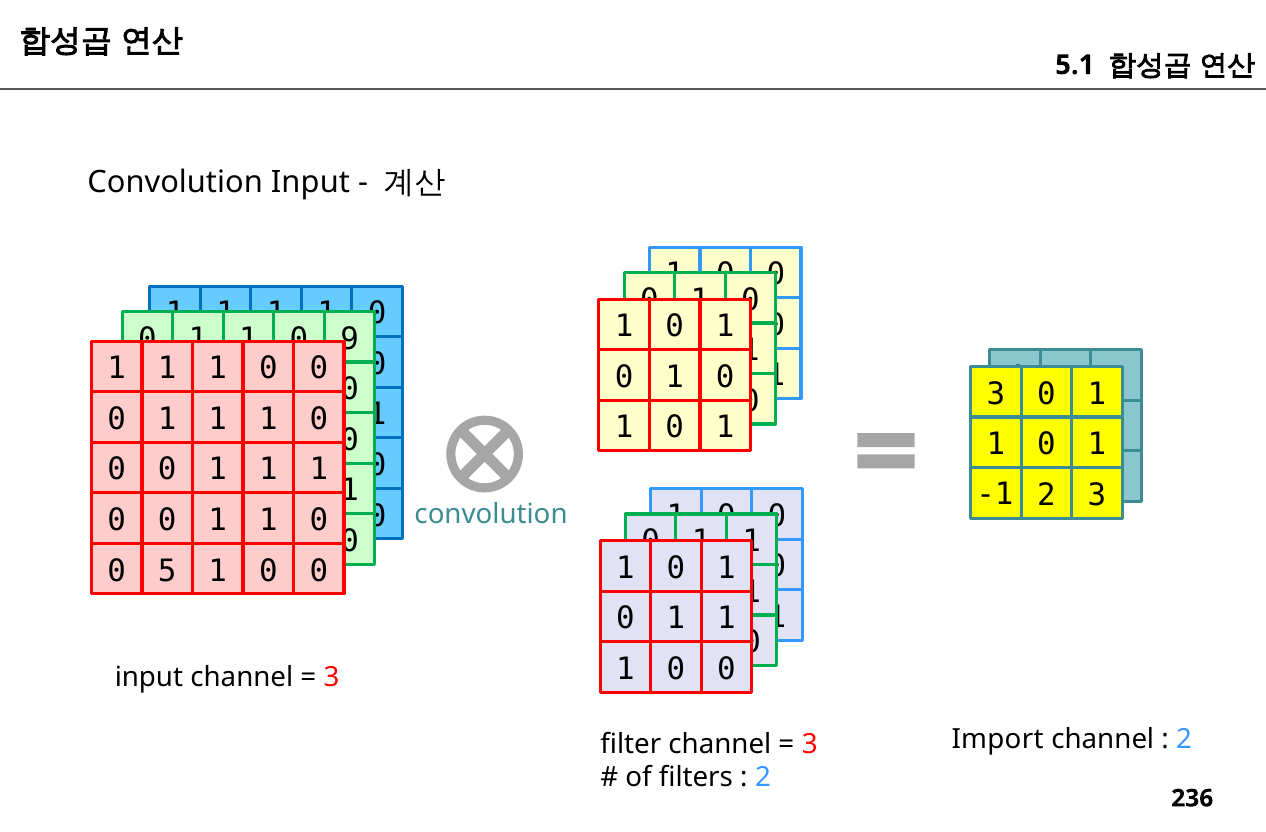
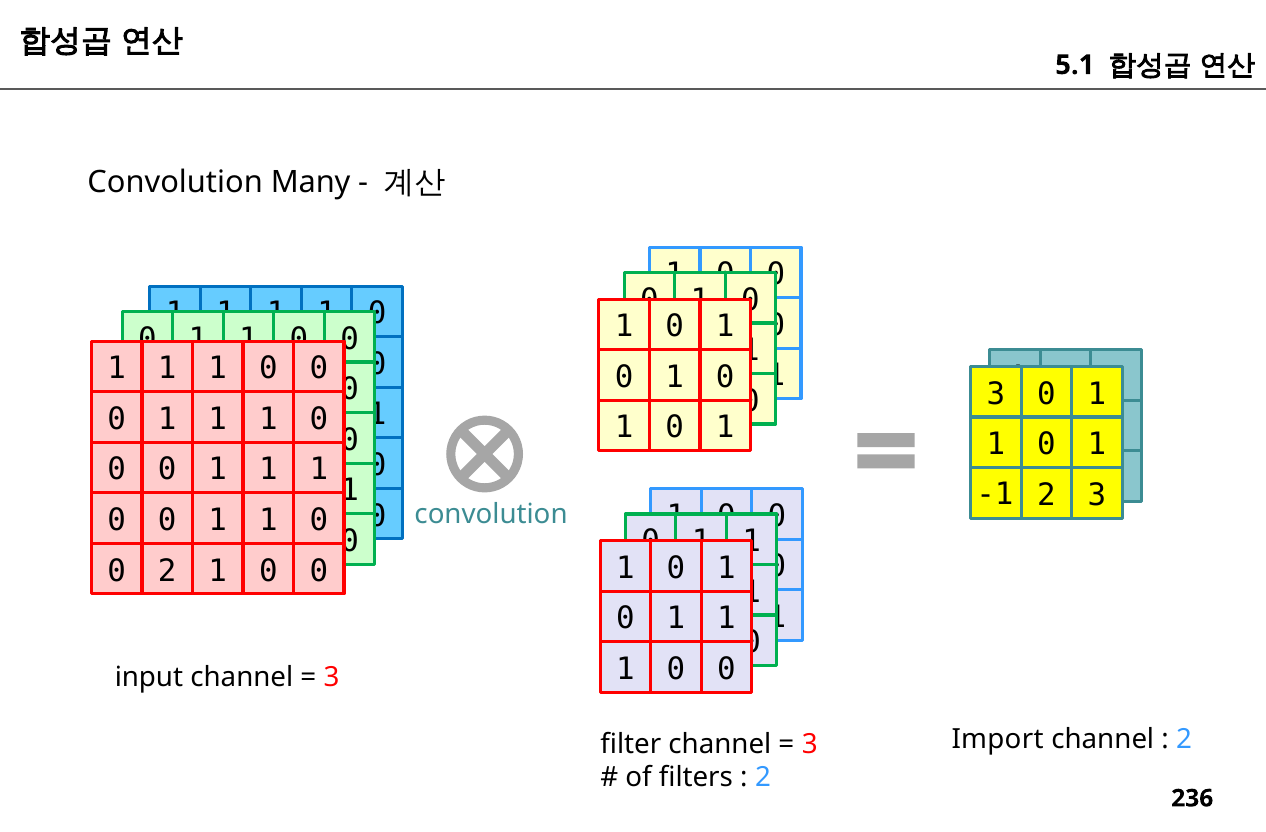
Convolution Input: Input -> Many (311, 182)
9: 9 -> 0 (350, 339)
0 5: 5 -> 2 (167, 571)
